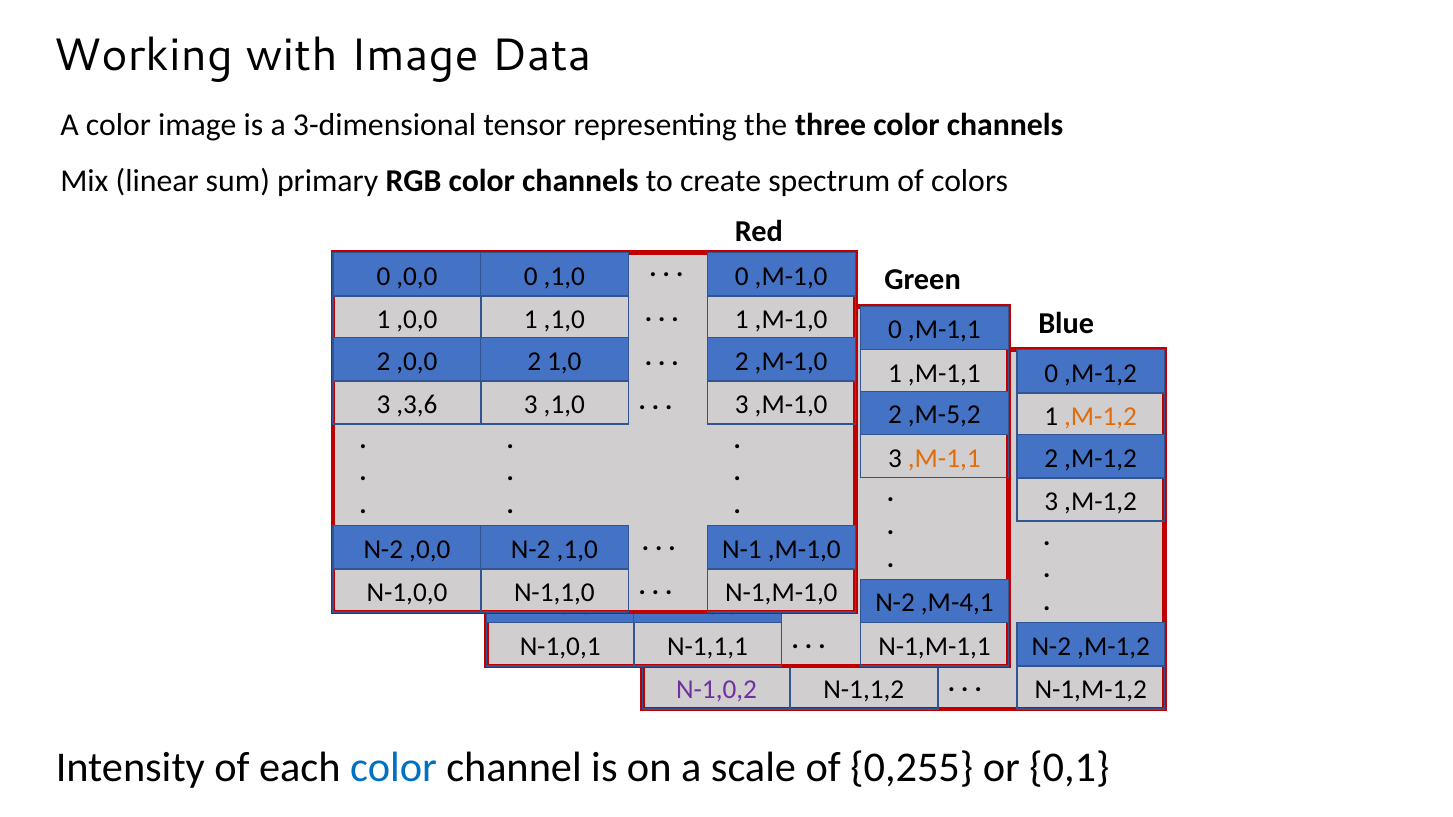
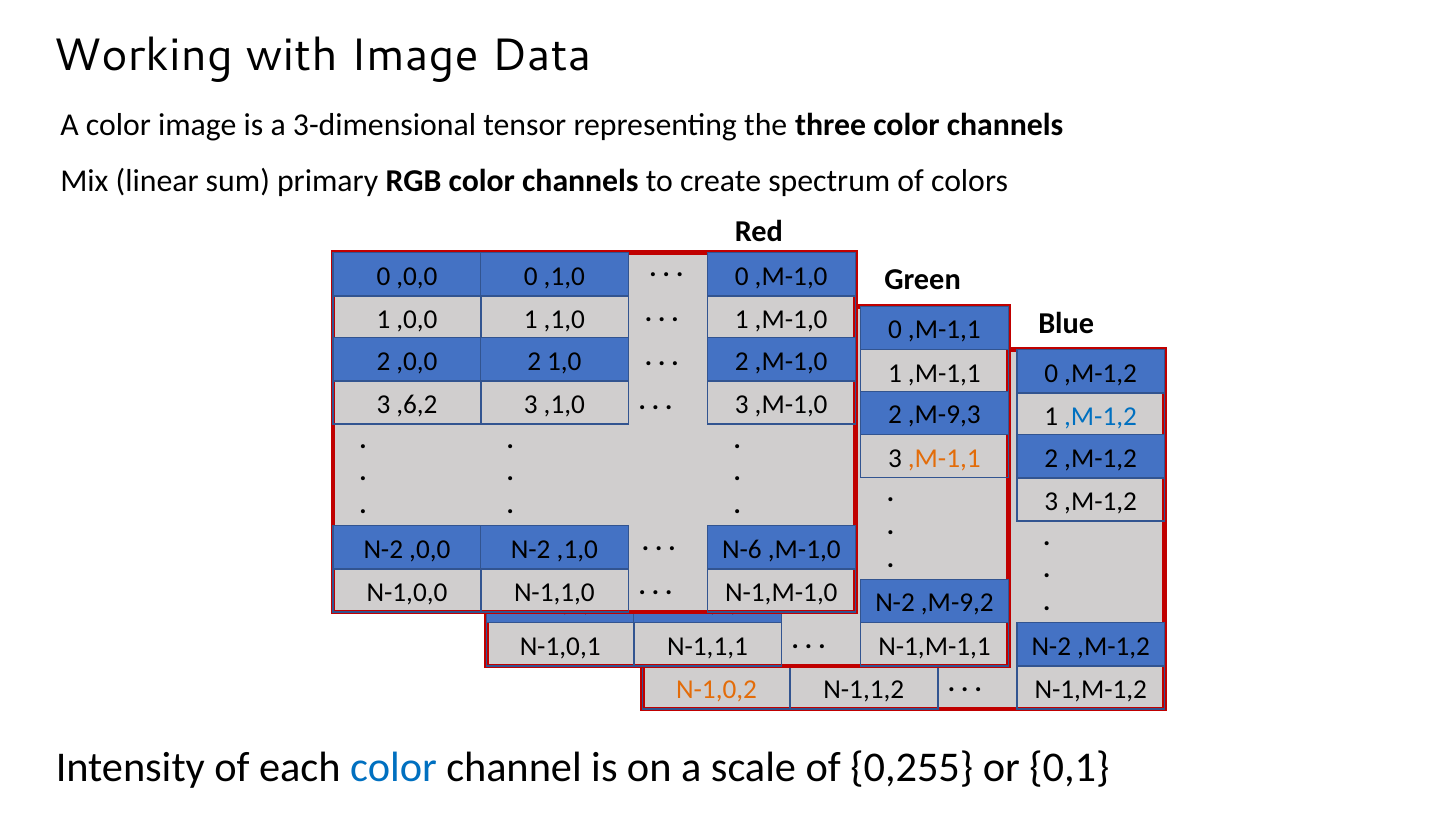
,3,6: ,3,6 -> ,6,2 (417, 404)
,M-5,2: ,M-5,2 -> ,M-9,3 (944, 415)
,M-1,2 colour: orange -> blue (1101, 417)
N-1: N-1 -> N-6 (742, 549)
,M-4,1: ,M-4,1 -> ,M-9,2 (957, 603)
N-1,0,2 colour: purple -> orange (716, 690)
